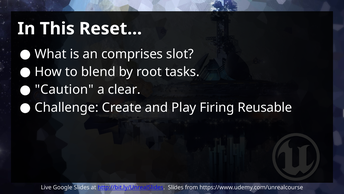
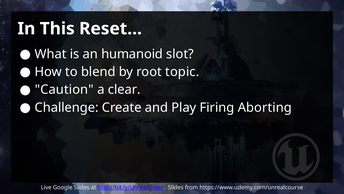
comprises: comprises -> humanoid (132, 54)
tasks: tasks -> topic (182, 72)
Reusable: Reusable -> Aborting (265, 107)
